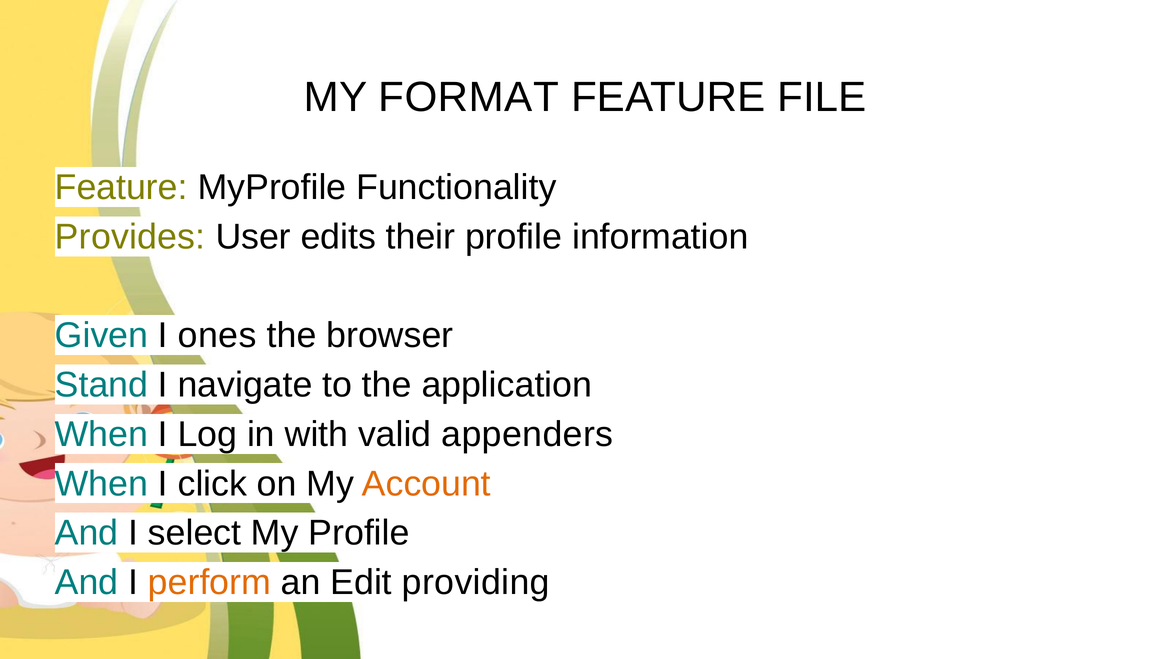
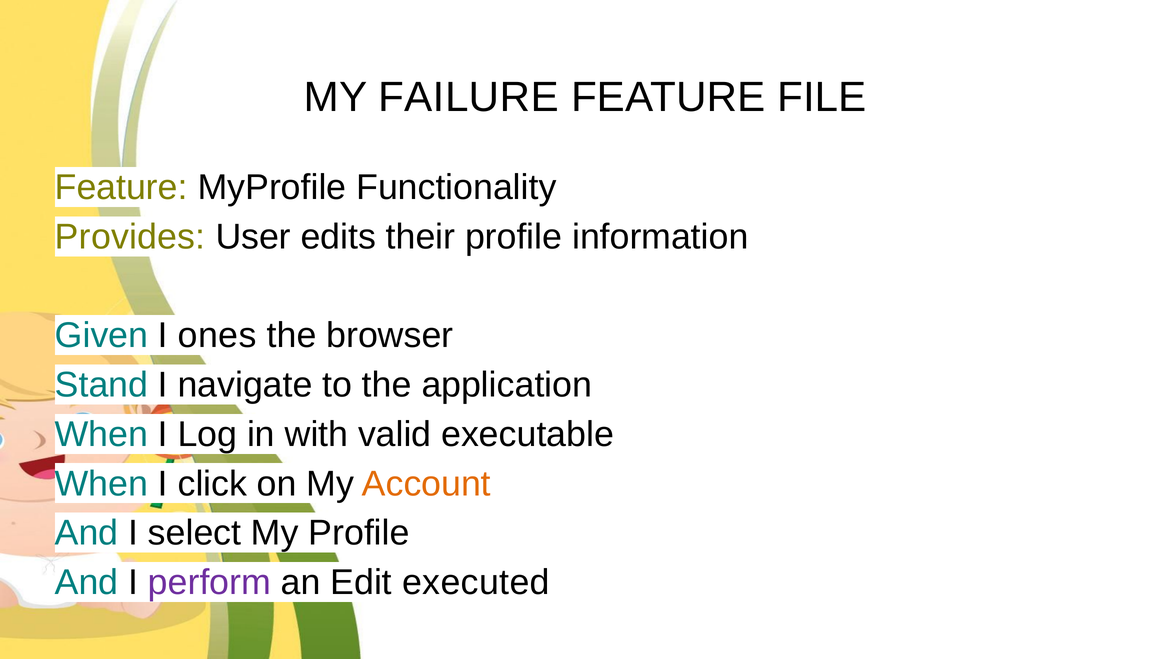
FORMAT: FORMAT -> FAILURE (469, 97)
appenders: appenders -> executable (528, 434)
perform colour: orange -> purple (209, 582)
providing: providing -> executed (476, 582)
